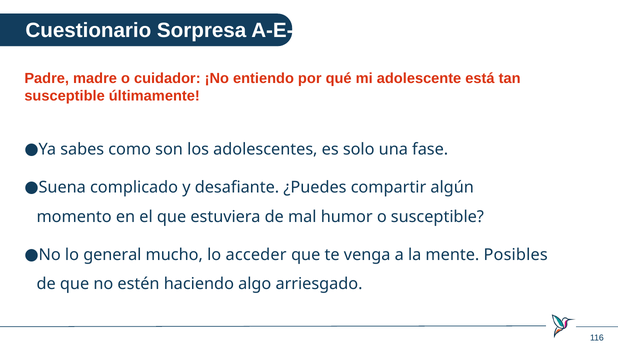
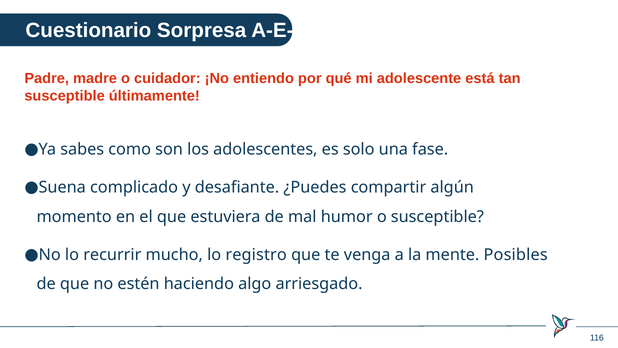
general: general -> recurrir (112, 254)
acceder: acceder -> registro (256, 254)
